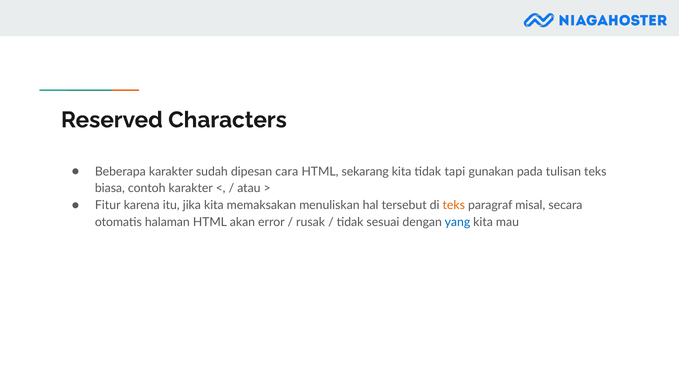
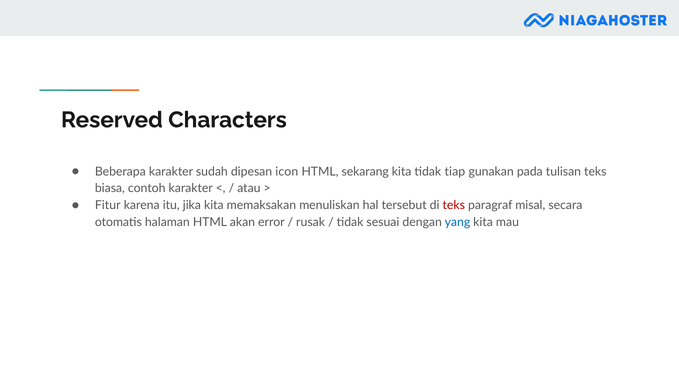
cara: cara -> icon (287, 172)
tapi: tapi -> tiap (455, 172)
teks colour: orange -> red (454, 205)
